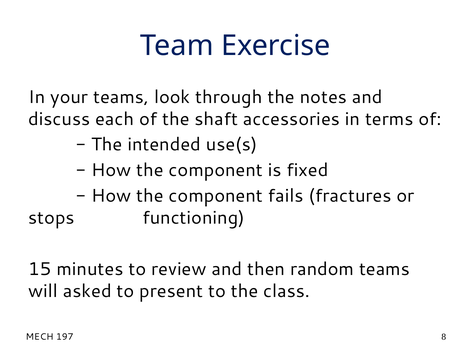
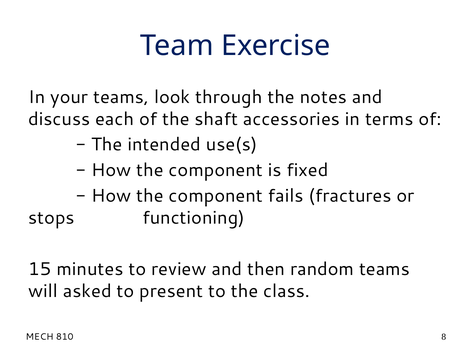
197: 197 -> 810 (65, 337)
